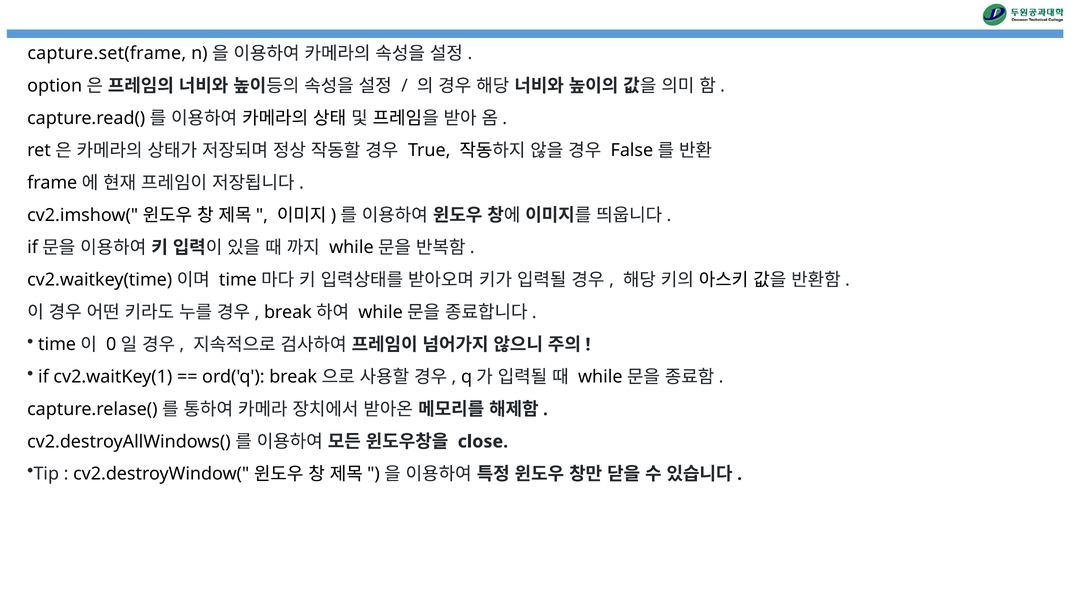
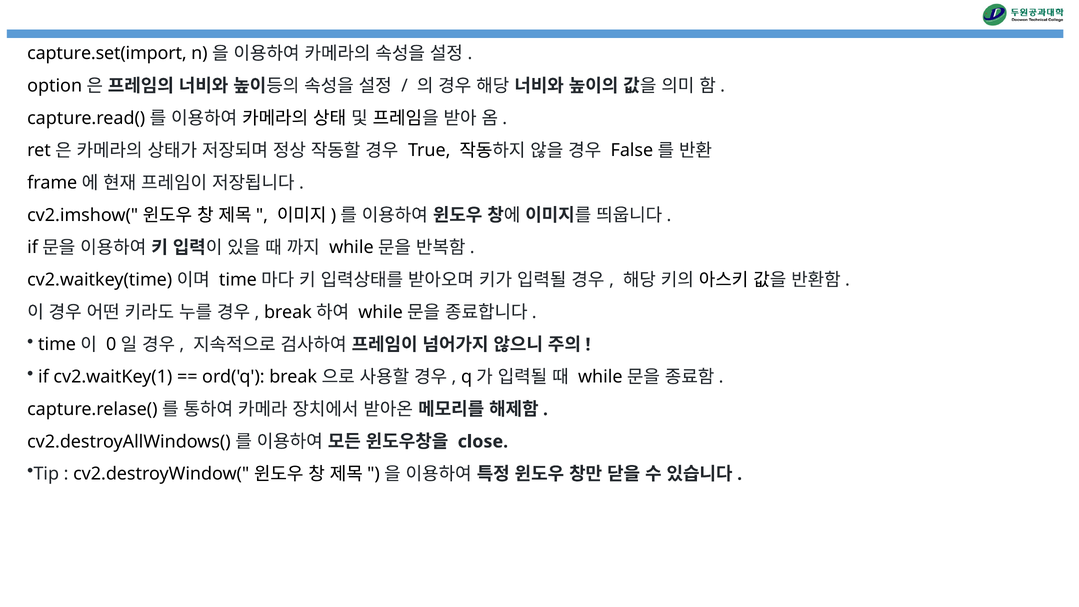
capture.set(frame: capture.set(frame -> capture.set(import (107, 53)
